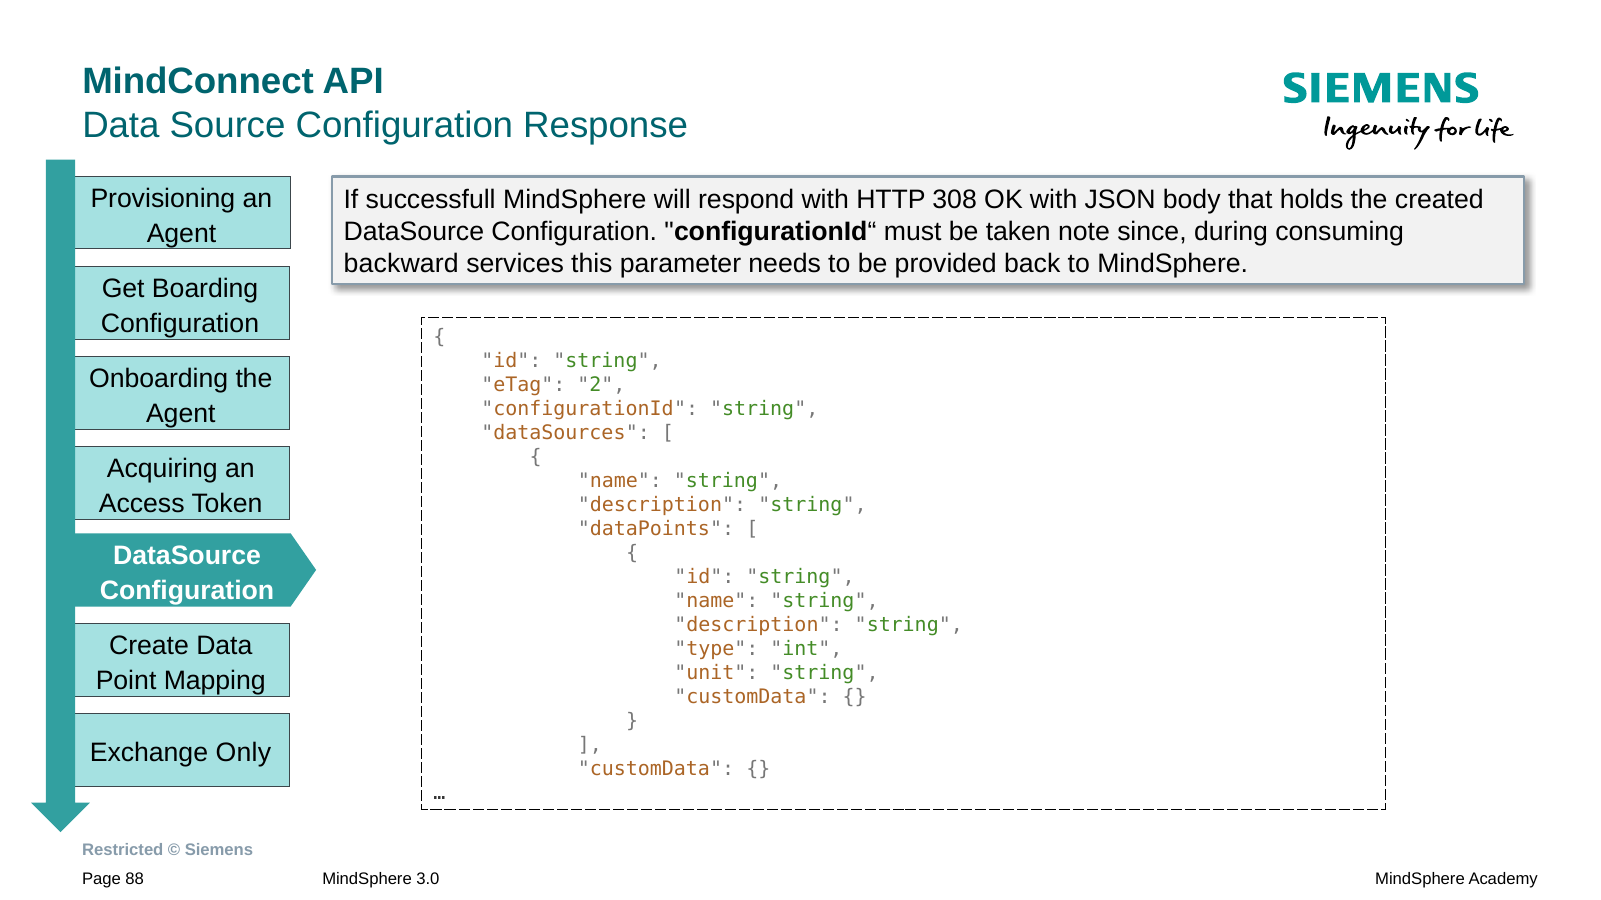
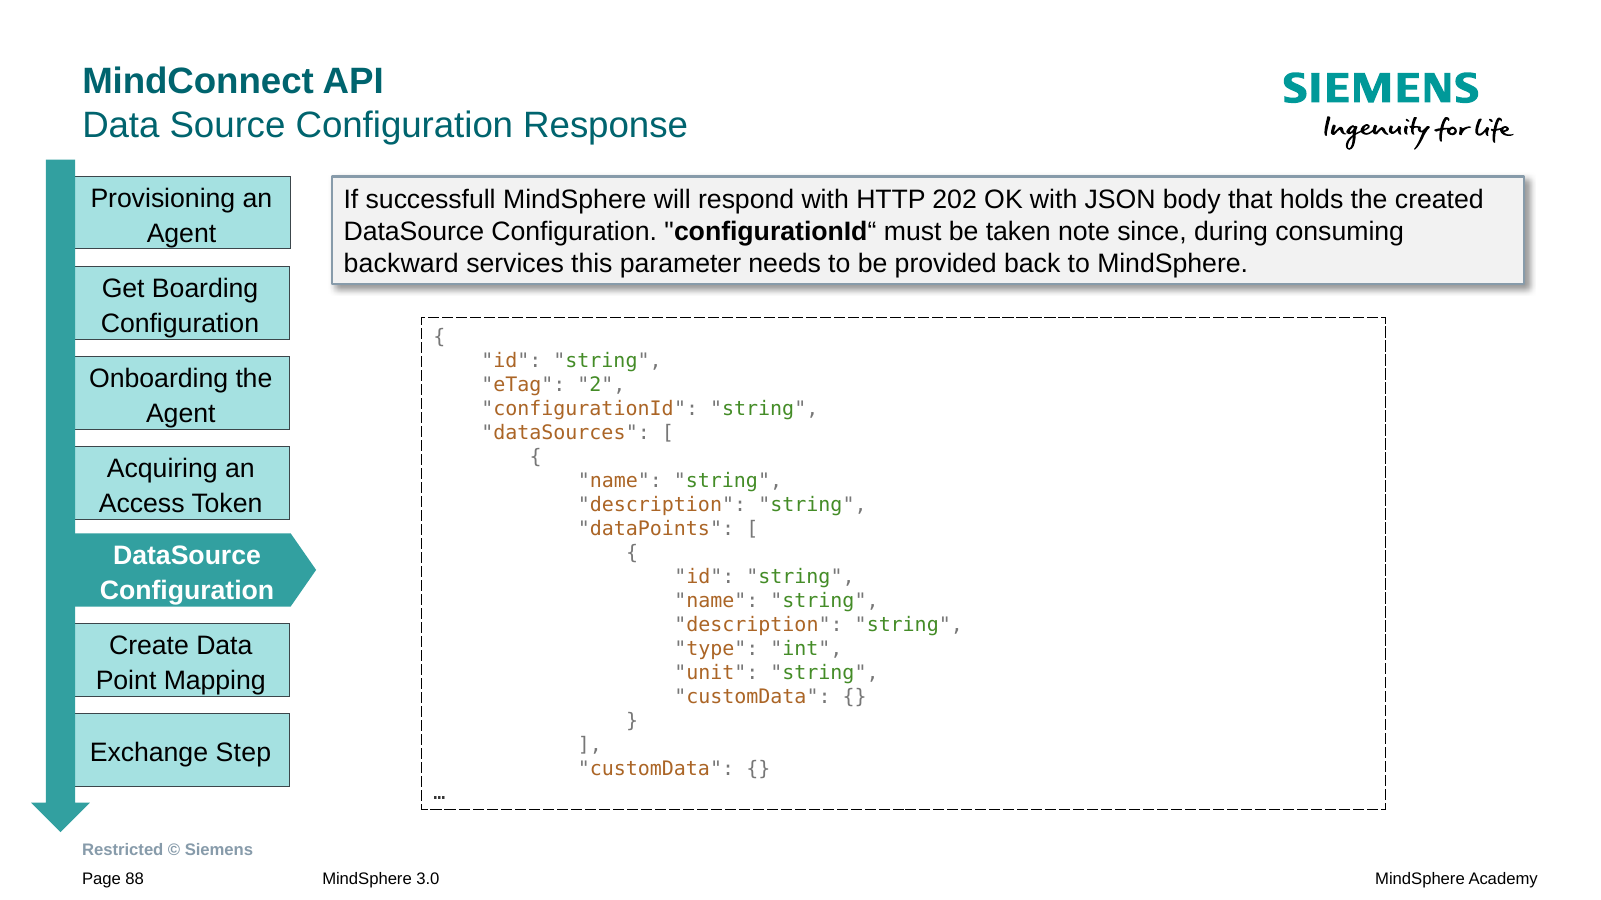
308: 308 -> 202 (955, 200)
Only: Only -> Step (243, 754)
